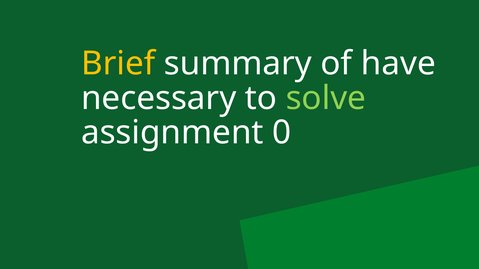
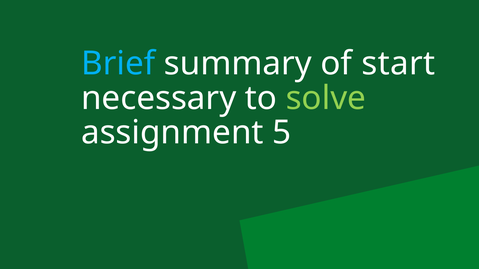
Brief colour: yellow -> light blue (118, 64)
have: have -> start (398, 64)
0: 0 -> 5 (282, 133)
